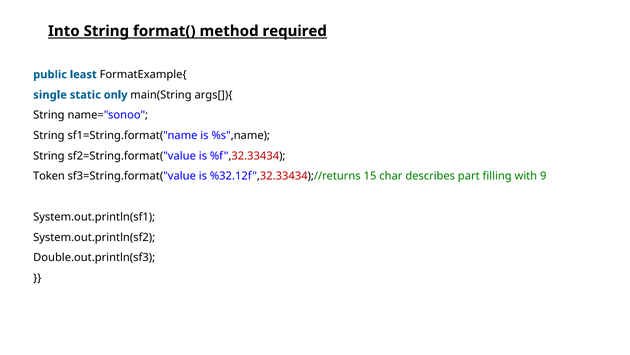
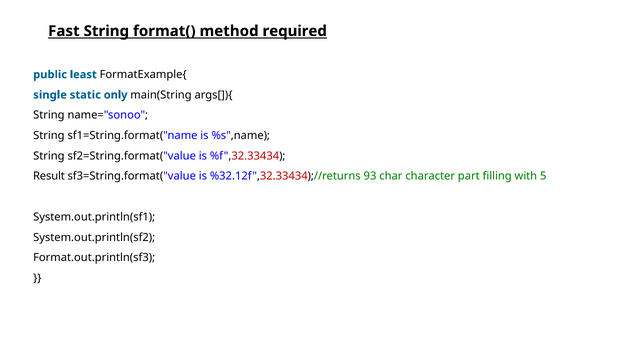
Into: Into -> Fast (64, 31)
Token: Token -> Result (49, 176)
15: 15 -> 93 (370, 176)
describes: describes -> character (430, 176)
9: 9 -> 5 (543, 176)
Double.out.println(sf3: Double.out.println(sf3 -> Format.out.println(sf3 (94, 257)
